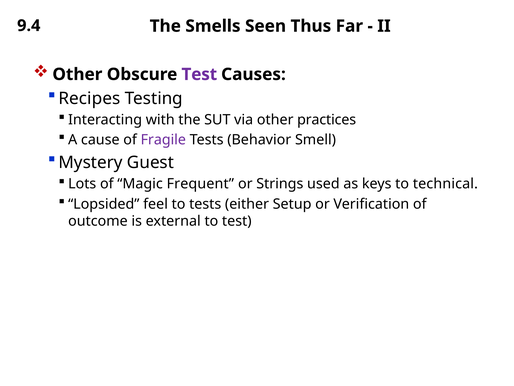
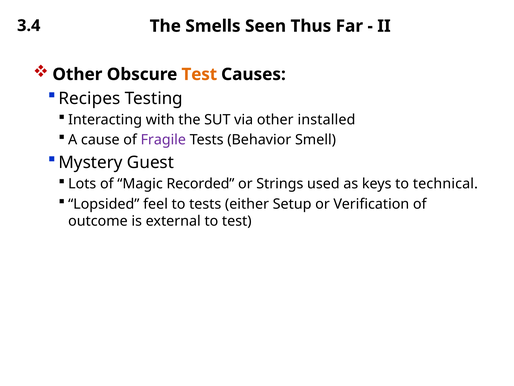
9.4: 9.4 -> 3.4 (29, 26)
Test colour: purple -> orange (199, 74)
practices: practices -> installed (326, 120)
Frequent: Frequent -> Recorded (200, 184)
